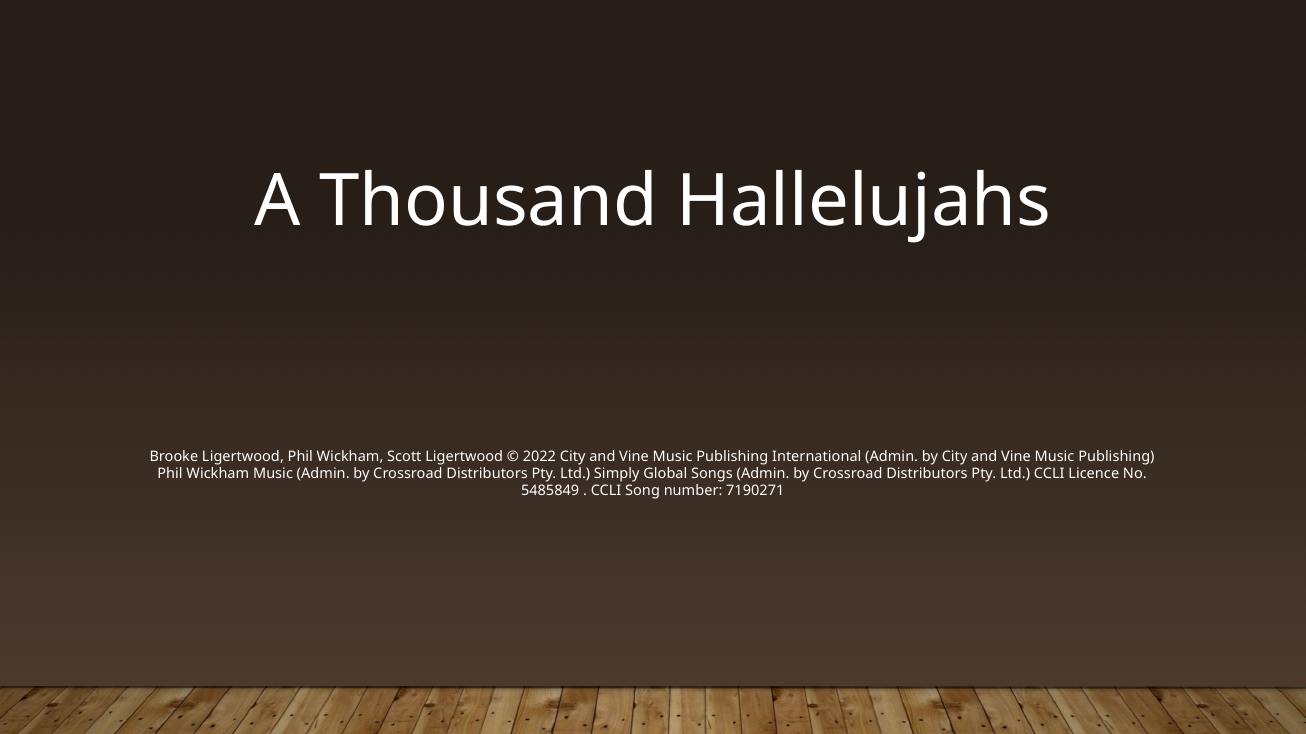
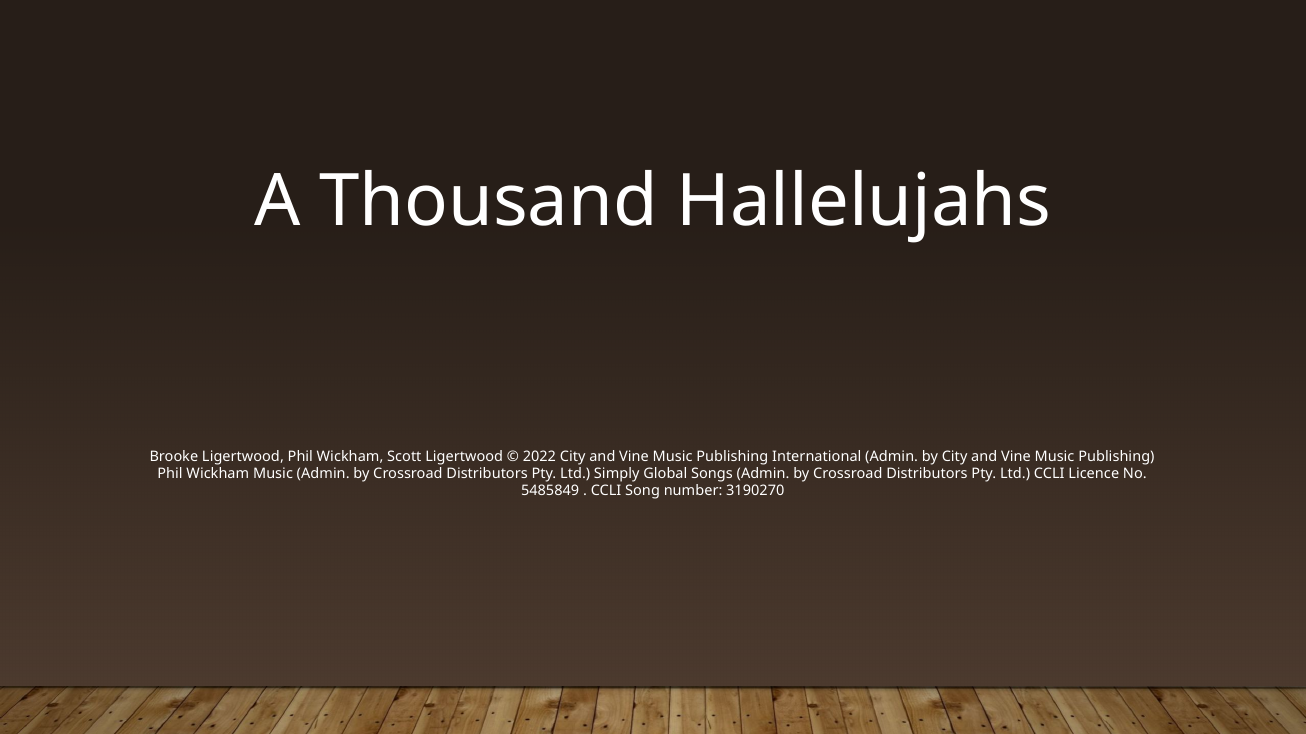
7190271: 7190271 -> 3190270 (755, 492)
